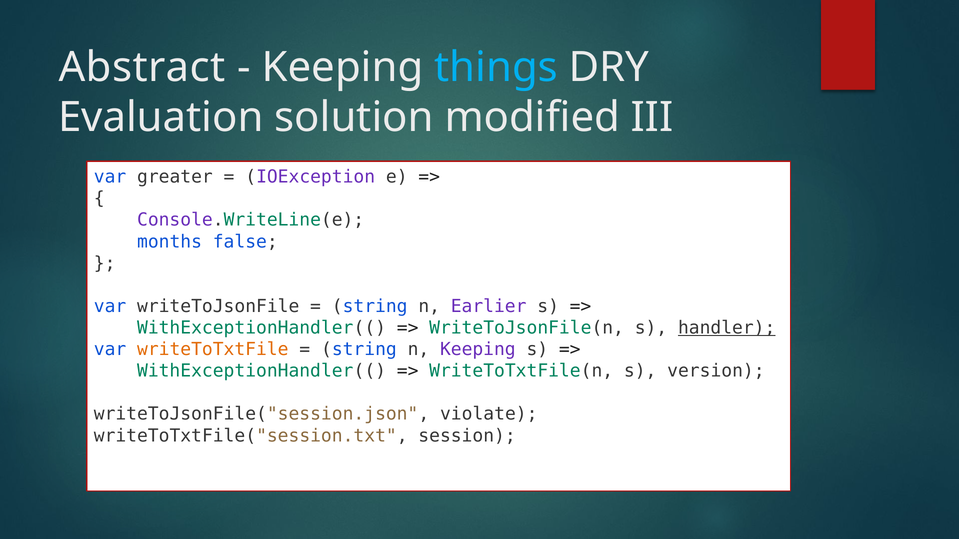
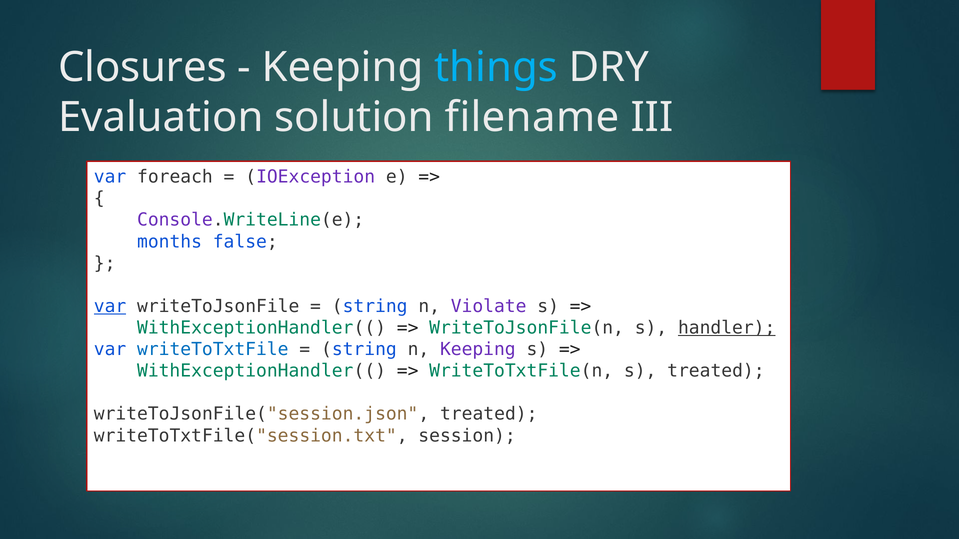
Abstract: Abstract -> Closures (142, 67)
modified: modified -> filename (532, 118)
greater: greater -> foreach (175, 177)
var underline: none -> present (110, 307)
Earlier: Earlier -> Violate (489, 307)
writeToTxtFile colour: orange -> blue (213, 350)
s version: version -> treated (716, 371)
writeToJsonFile("session.json violate: violate -> treated (489, 414)
